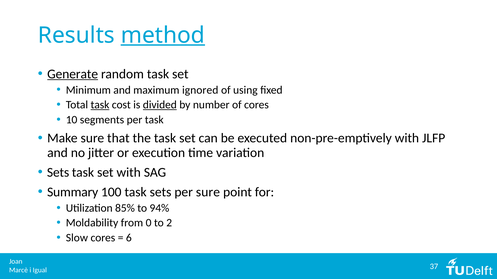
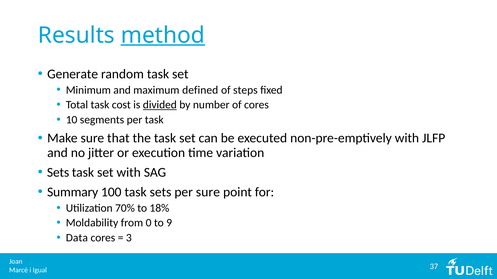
Generate underline: present -> none (73, 74)
ignored: ignored -> defined (200, 90)
using: using -> steps (245, 90)
task underline: present -> none (100, 105)
85%: 85% -> 70% (125, 208)
94%: 94% -> 18% (159, 208)
2: 2 -> 9 (169, 223)
Slow: Slow -> Data (77, 238)
6: 6 -> 3 (129, 238)
